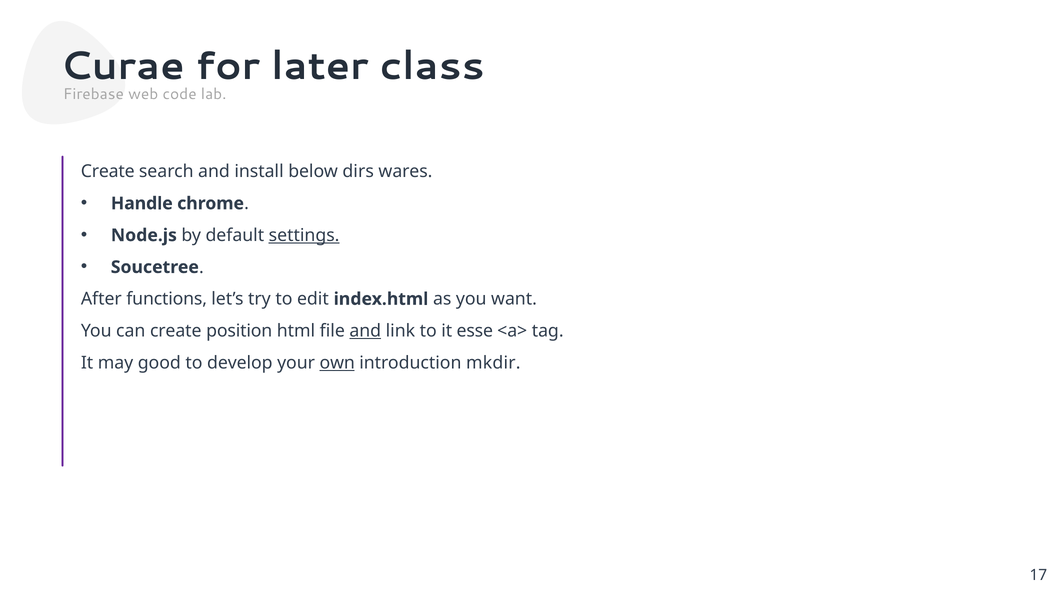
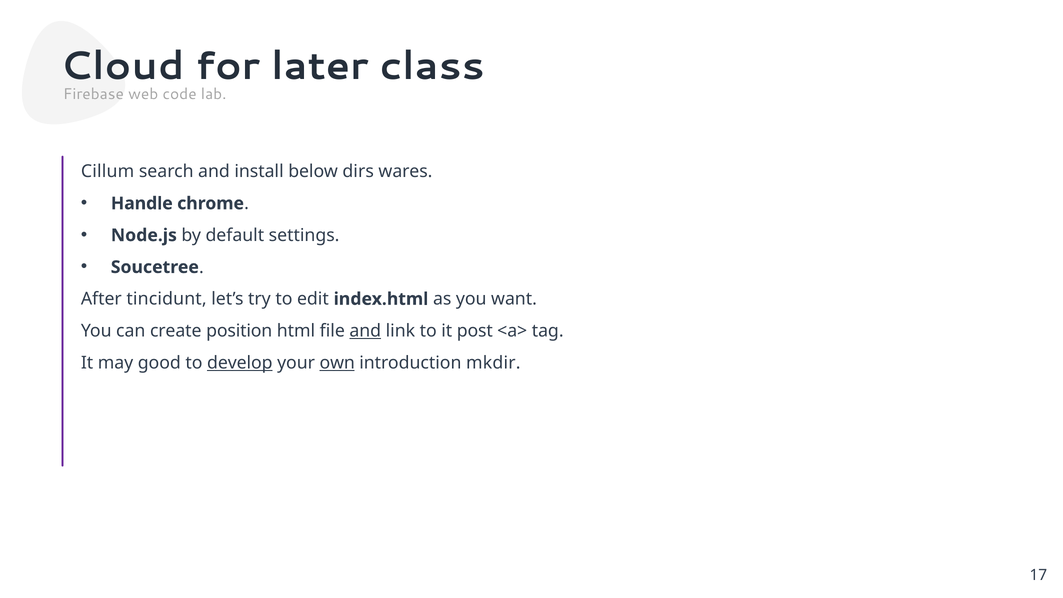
Curae: Curae -> Cloud (122, 66)
Create: Create -> Cillum (108, 172)
settings underline: present -> none (304, 235)
functions: functions -> tincidunt (167, 299)
esse: esse -> post (475, 331)
develop underline: none -> present (240, 363)
